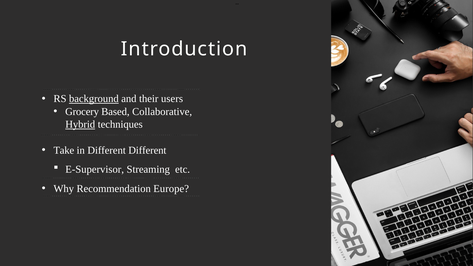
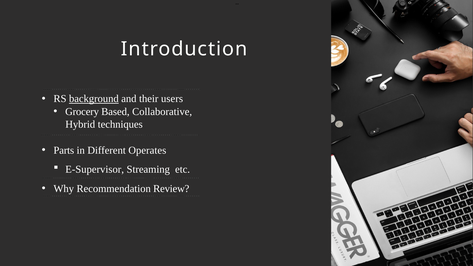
Hybrid underline: present -> none (80, 124)
Take: Take -> Parts (64, 150)
Different Different: Different -> Operates (147, 150)
Europe: Europe -> Review (171, 189)
